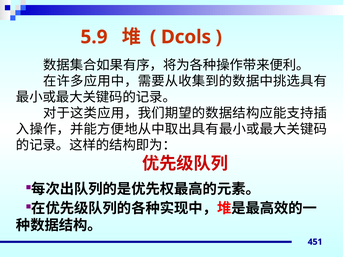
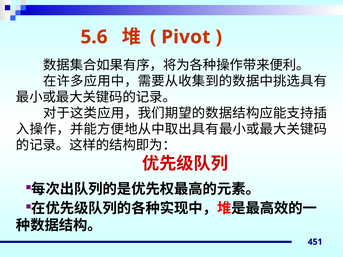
5.9: 5.9 -> 5.6 (94, 37)
Dcols: Dcols -> Pivot (186, 37)
